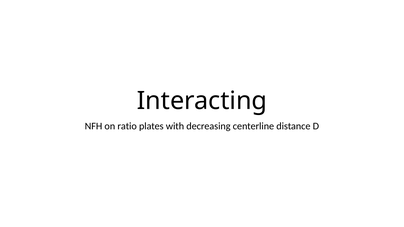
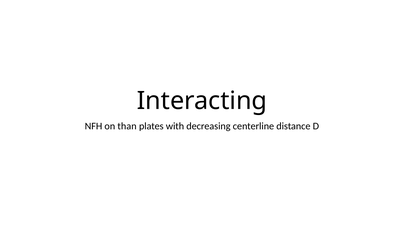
ratio: ratio -> than (127, 126)
